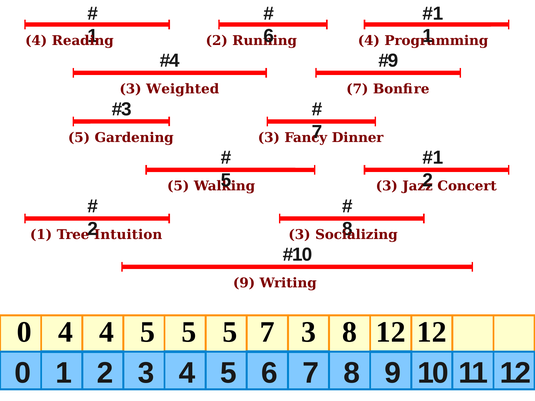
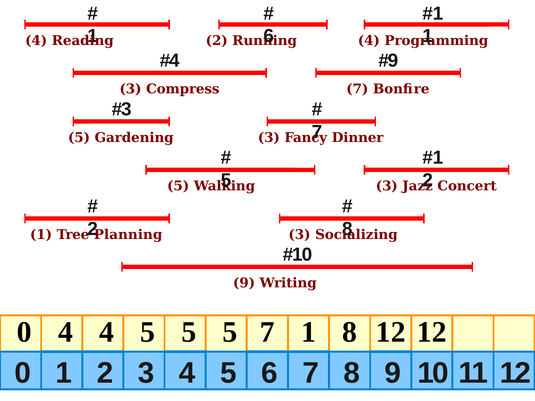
Weighted: Weighted -> Compress (183, 89)
Intuition: Intuition -> Planning (128, 235)
7 3: 3 -> 1 (308, 332)
